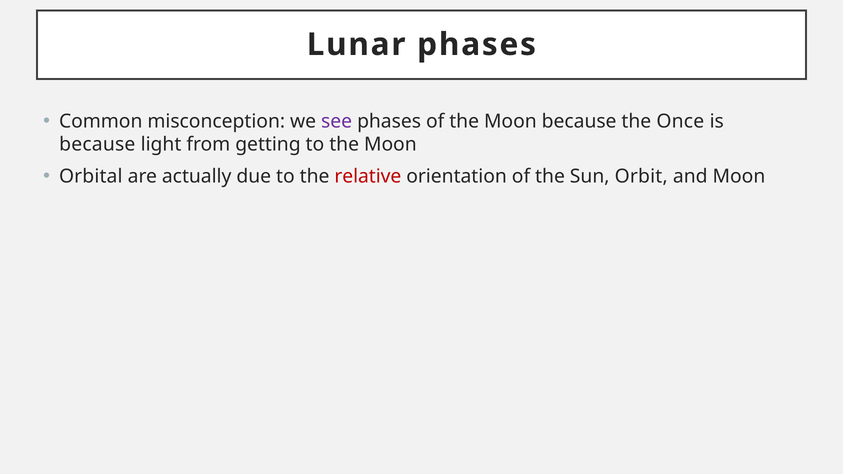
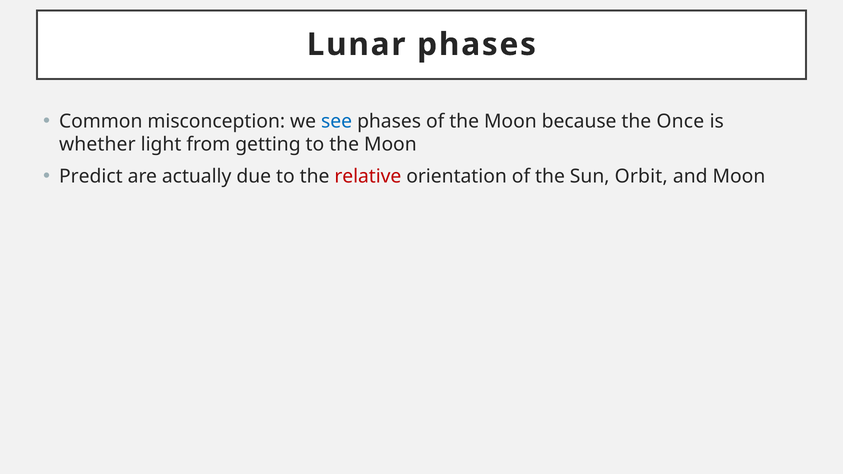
see colour: purple -> blue (337, 121)
because: because -> whether (97, 145)
Orbital: Orbital -> Predict (91, 177)
